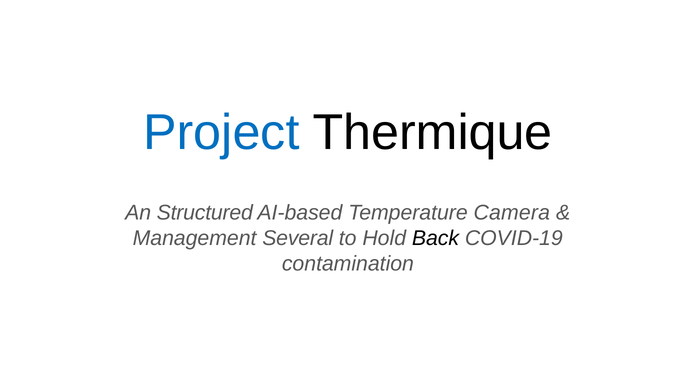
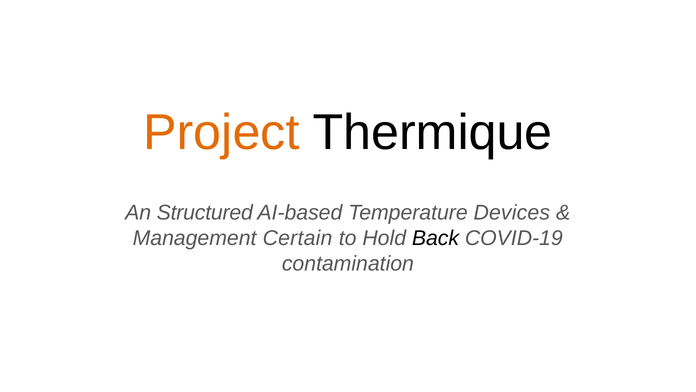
Project colour: blue -> orange (221, 132)
Camera: Camera -> Devices (512, 212)
Several: Several -> Certain (298, 238)
